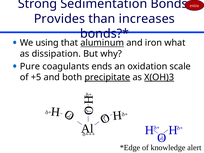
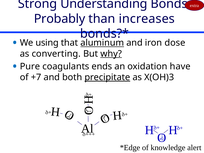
Sedimentation: Sedimentation -> Understanding (104, 4)
Provides: Provides -> Probably (60, 19)
what: what -> dose (175, 43)
dissipation: dissipation -> converting (56, 54)
why underline: none -> present (111, 54)
scale: scale -> have (180, 66)
+5: +5 -> +7 (36, 77)
X(OH)3 underline: present -> none (159, 77)
